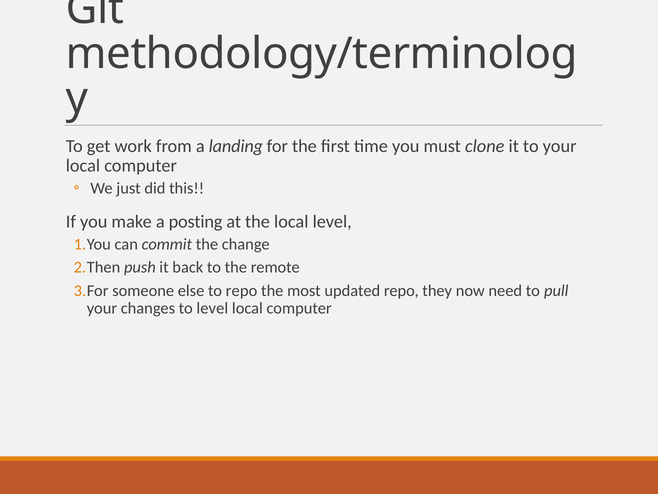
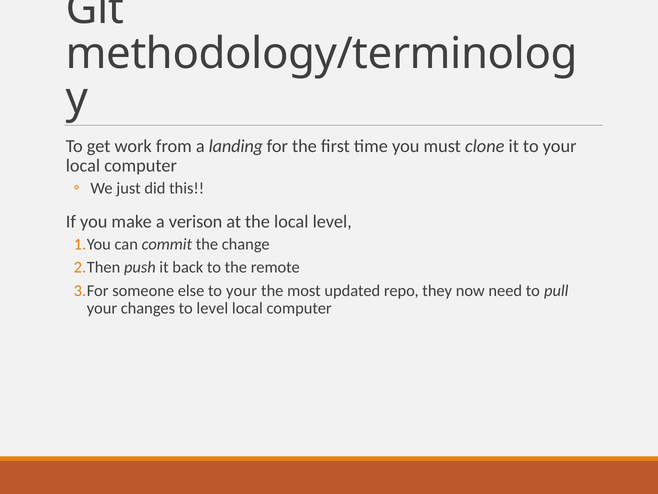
posting: posting -> verison (196, 221)
else to repo: repo -> your (241, 290)
